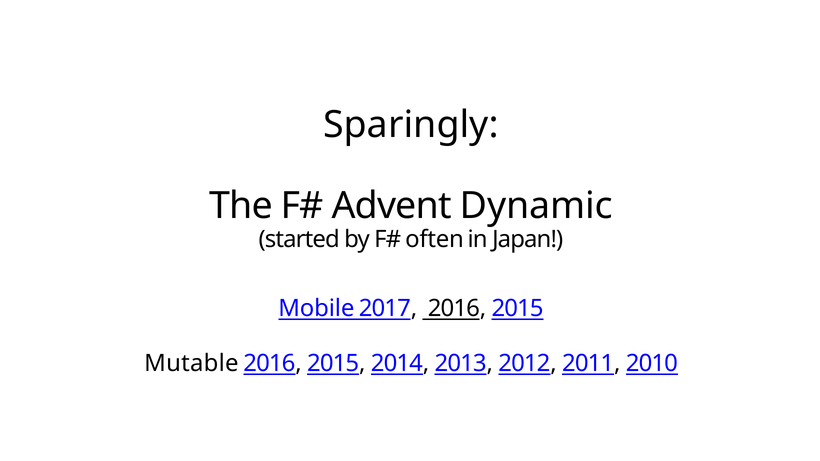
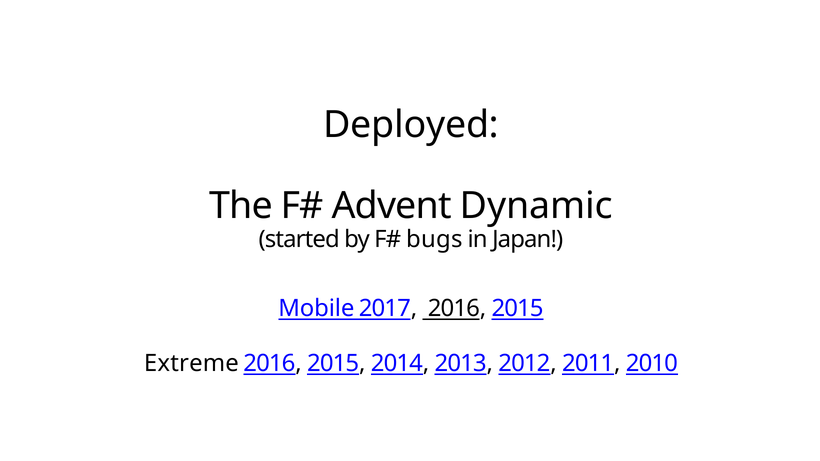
Sparingly: Sparingly -> Deployed (411, 125)
often: often -> bugs (434, 239)
Mutable: Mutable -> Extreme (191, 364)
